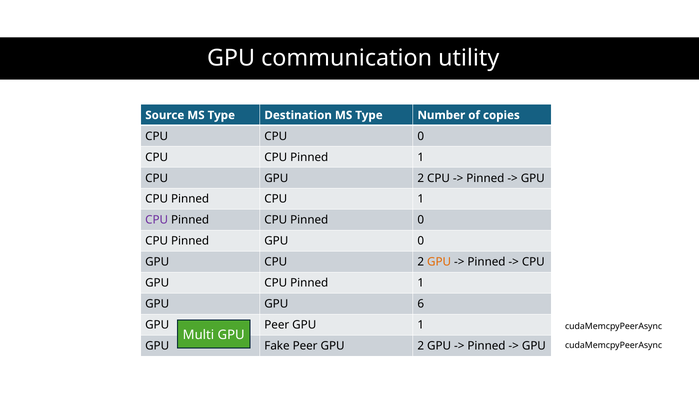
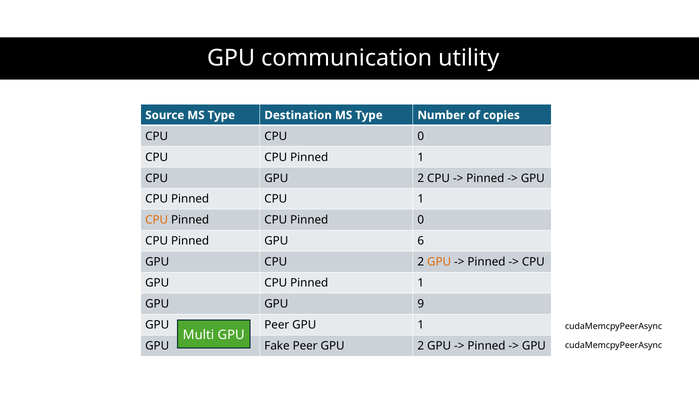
CPU colour: purple -> orange (157, 220)
GPU 0: 0 -> 6 (421, 241)
6: 6 -> 9 (421, 304)
